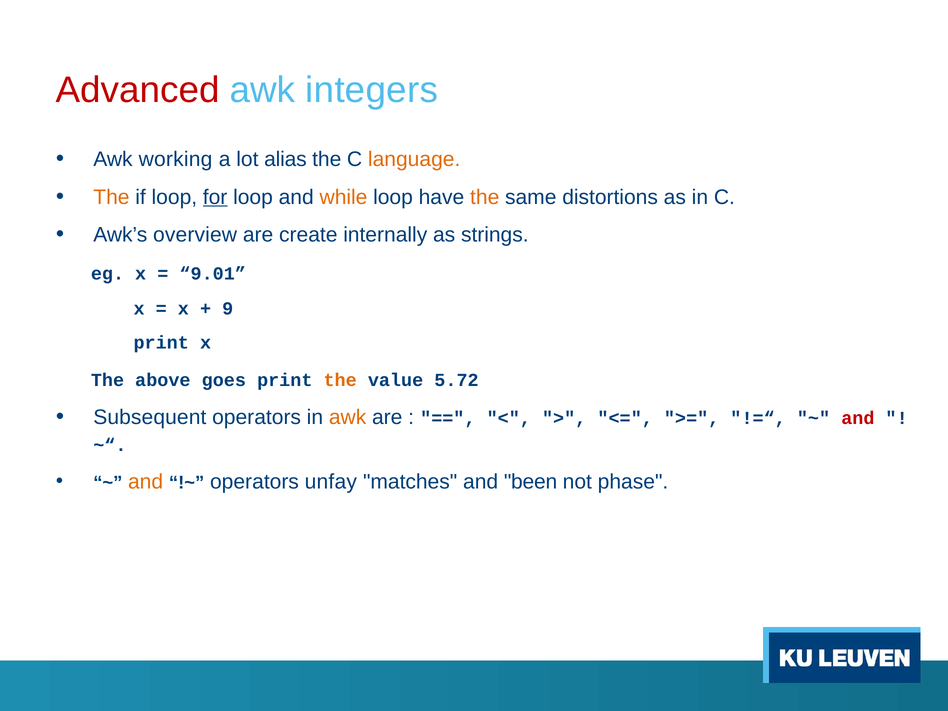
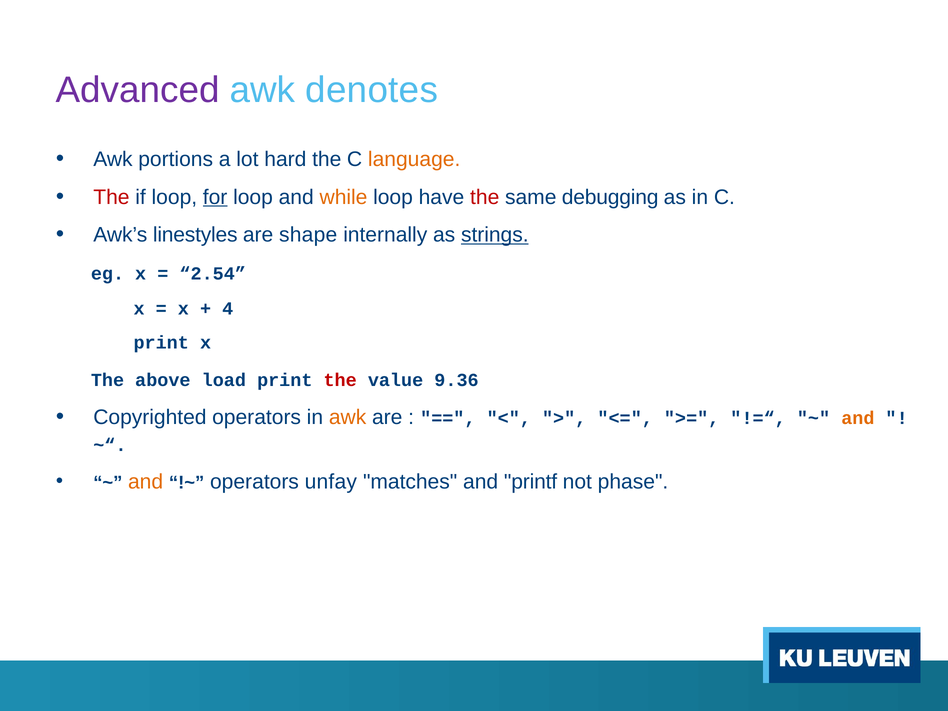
Advanced colour: red -> purple (138, 90)
integers: integers -> denotes (372, 90)
working: working -> portions (176, 159)
alias: alias -> hard (285, 159)
The colour: orange -> red (111, 197)
the colour: orange -> red (485, 197)
distortions: distortions -> debugging (610, 197)
overview: overview -> linestyles (195, 235)
create: create -> shape (308, 235)
strings underline: none -> present (495, 235)
9.01: 9.01 -> 2.54 (213, 274)
9: 9 -> 4 (228, 309)
goes: goes -> load (224, 380)
the colour: orange -> red (340, 380)
5.72: 5.72 -> 9.36 (456, 380)
Subsequent: Subsequent -> Copyrighted (150, 417)
and colour: red -> orange (858, 418)
been: been -> printf (531, 482)
